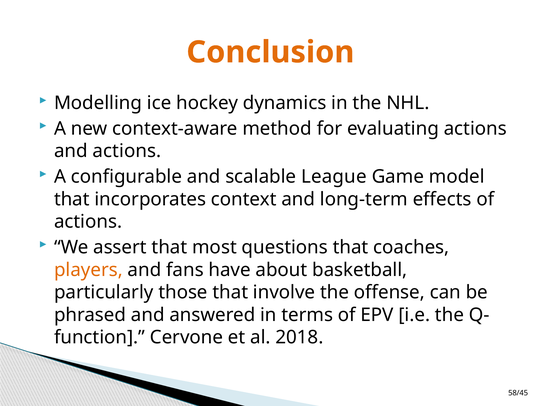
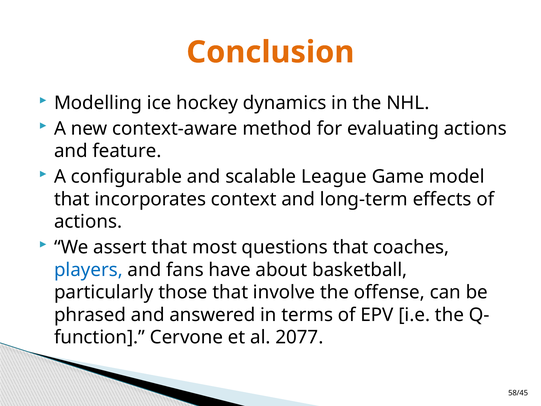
and actions: actions -> feature (127, 151)
players colour: orange -> blue (88, 270)
2018: 2018 -> 2077 (299, 337)
